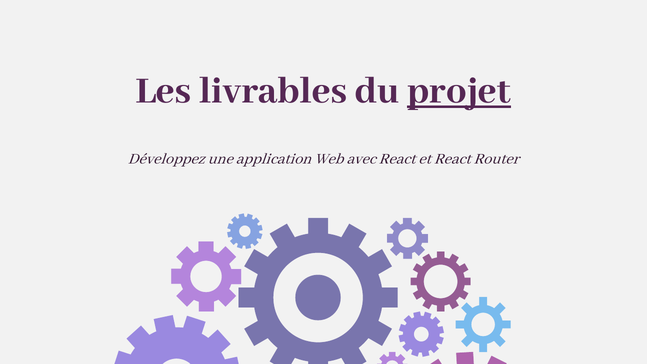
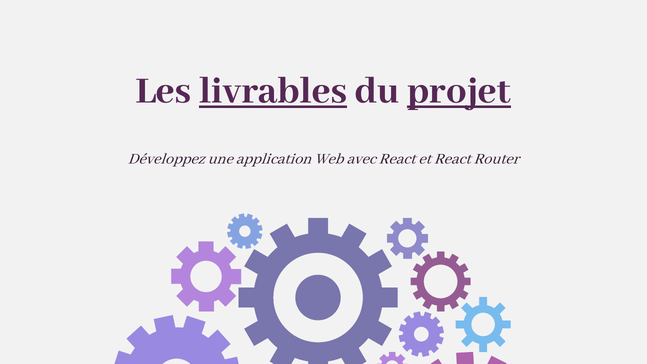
livrables underline: none -> present (273, 89)
